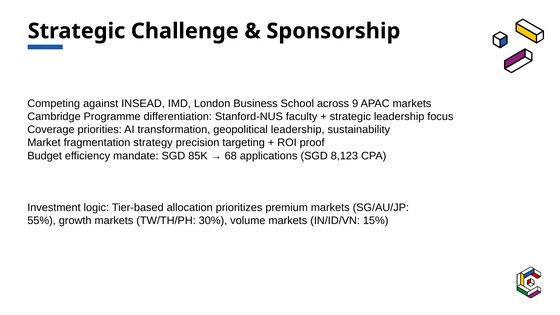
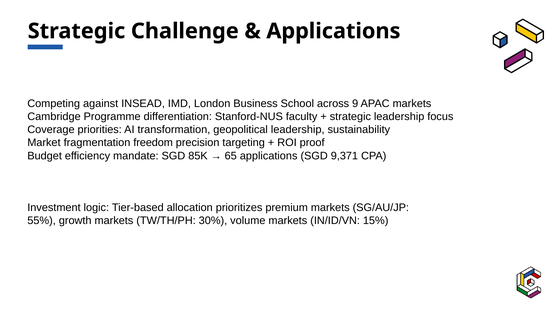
Sponsorship: Sponsorship -> Applications (333, 31)
strategy: strategy -> freedom (153, 143)
68: 68 -> 65 (231, 156)
8,123: 8,123 -> 9,371 (344, 156)
